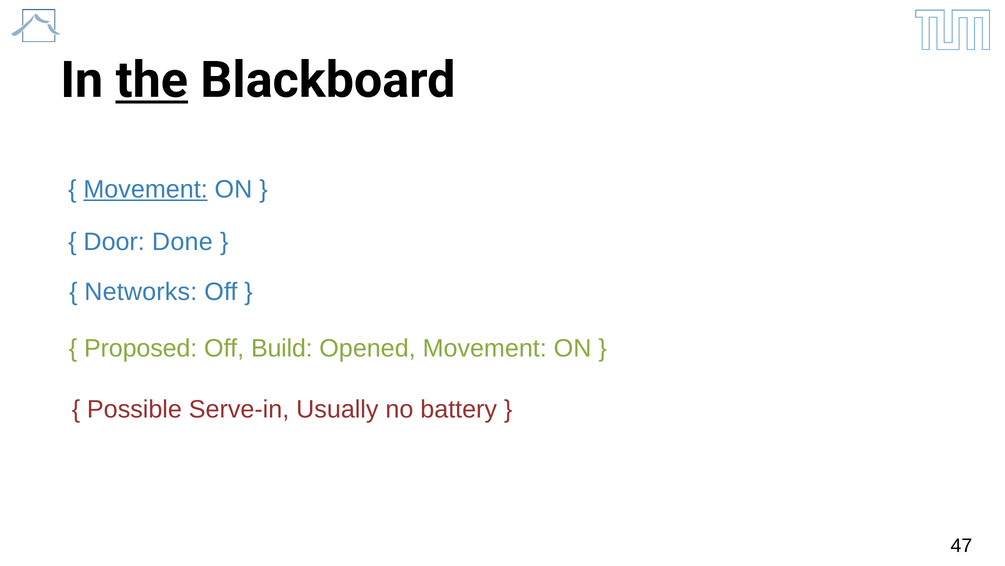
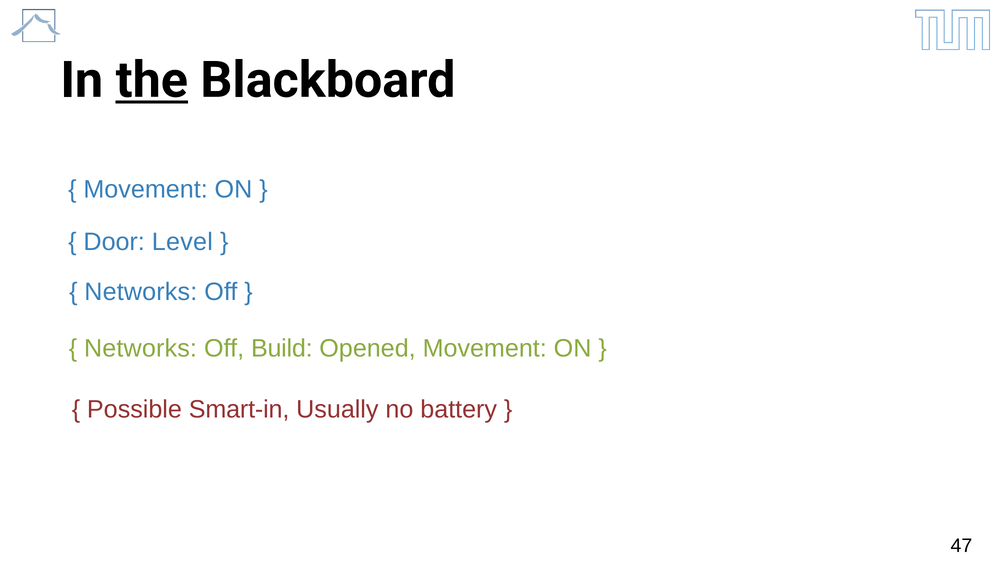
Movement underline: present -> none (146, 189)
Done: Done -> Level (182, 242)
Proposed: Proposed -> Networks (140, 348)
Serve-in: Serve-in -> Smart-in (239, 409)
